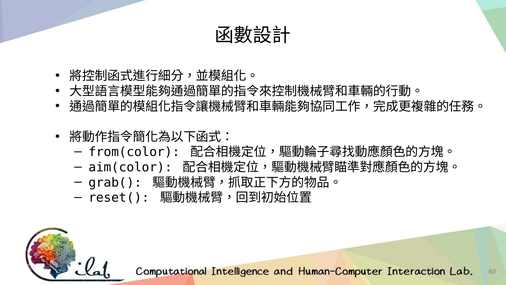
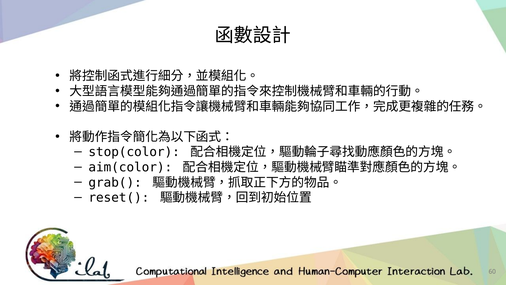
from(color: from(color -> stop(color (134, 152)
